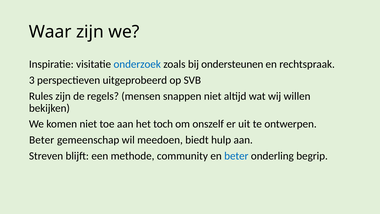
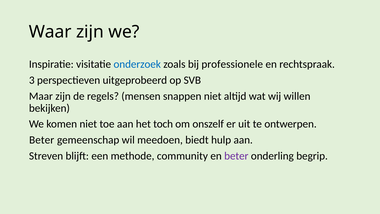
ondersteunen: ondersteunen -> professionele (232, 64)
Rules: Rules -> Maar (41, 96)
beter colour: blue -> purple (236, 156)
